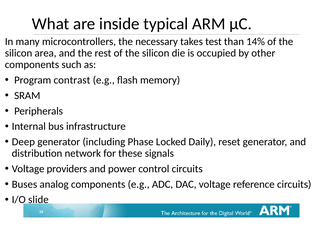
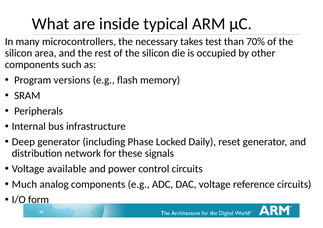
14%: 14% -> 70% (256, 42)
contrast: contrast -> versions (72, 80)
providers: providers -> available (67, 169)
Buses: Buses -> Much (24, 184)
slide: slide -> form (38, 200)
